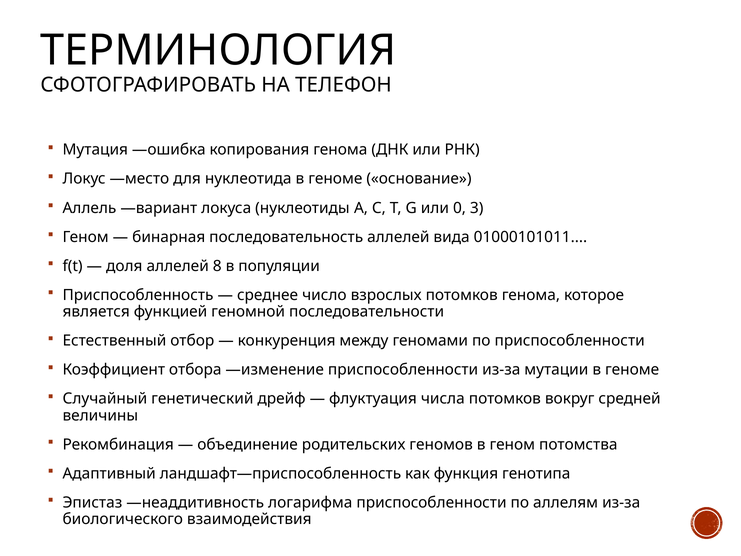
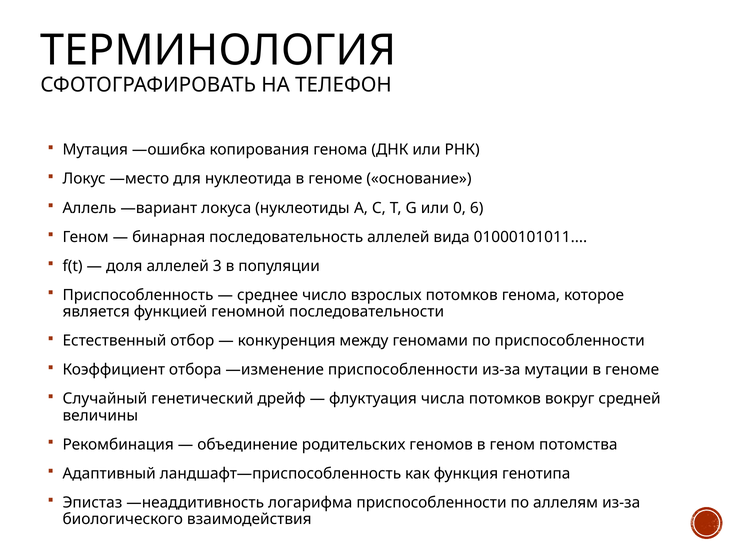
3: 3 -> 6 (477, 208)
8: 8 -> 3 (217, 266)
